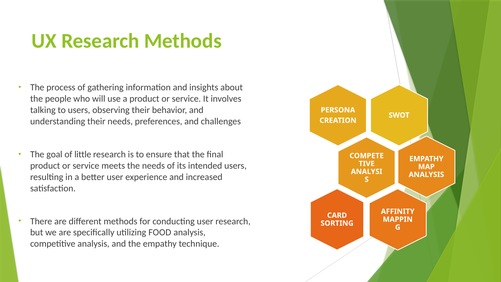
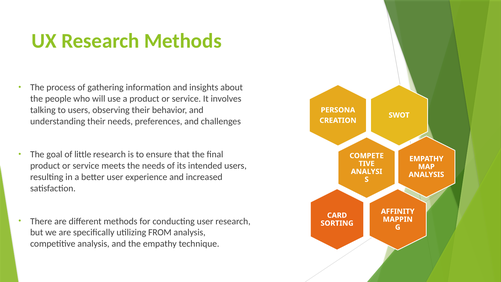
FOOD: FOOD -> FROM (160, 232)
